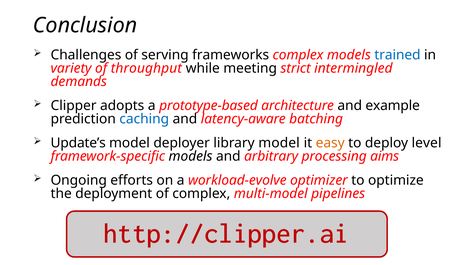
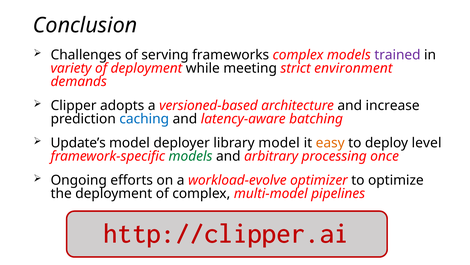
trained colour: blue -> purple (397, 55)
of throughput: throughput -> deployment (146, 68)
intermingled: intermingled -> environment (353, 68)
prototype-based: prototype-based -> versioned-based (208, 105)
example: example -> increase (393, 105)
models colour: black -> green (191, 156)
aims: aims -> once (385, 156)
